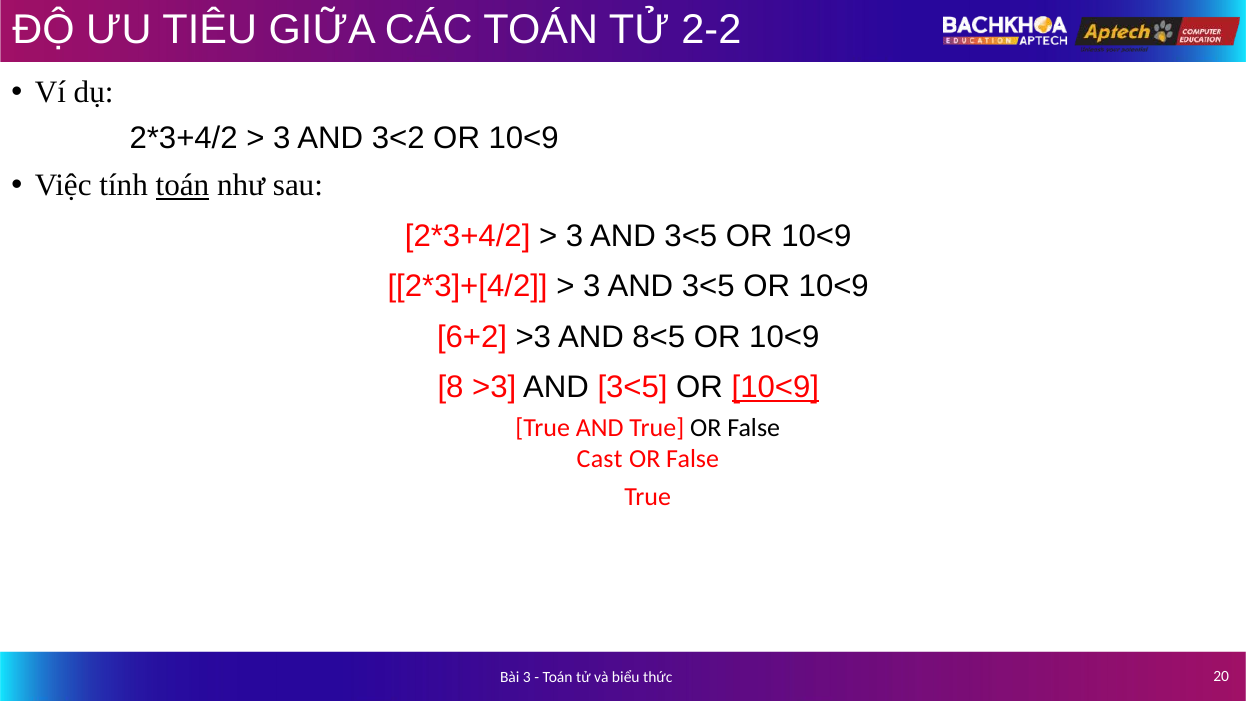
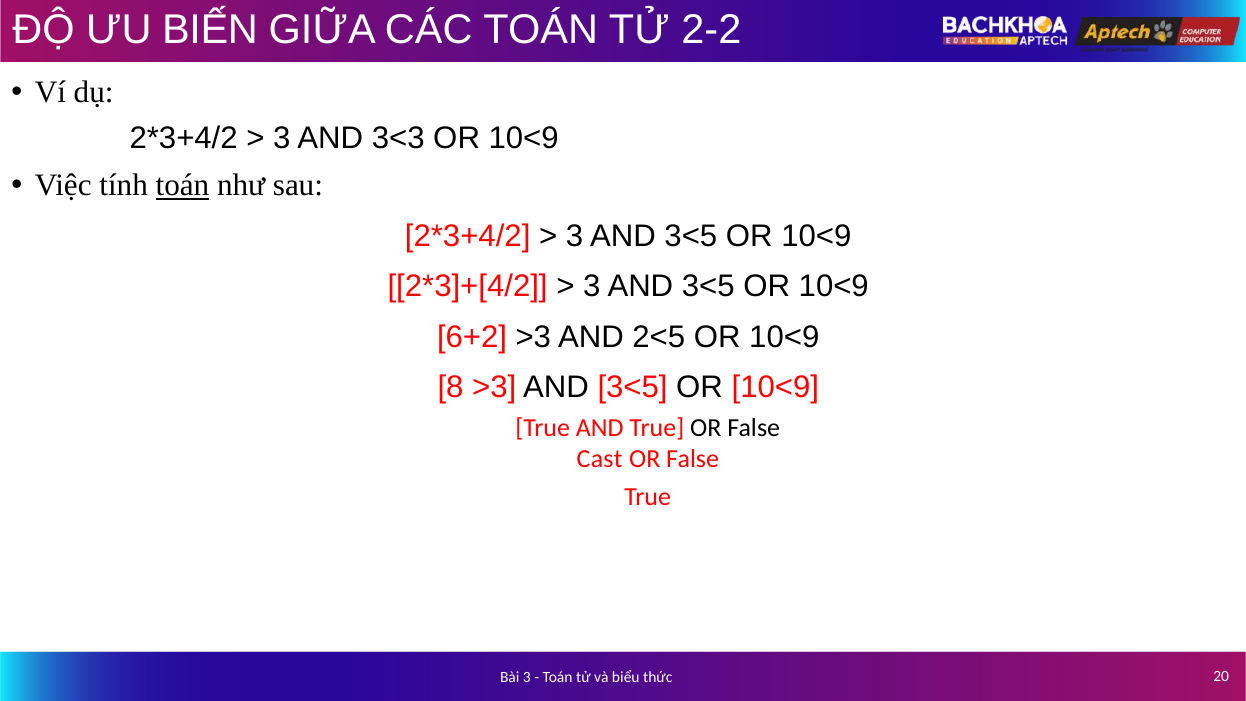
TIÊU: TIÊU -> BIẾN (210, 30)
3<2: 3<2 -> 3<3 (398, 139)
8<5: 8<5 -> 2<5 (659, 337)
10<9 underline: present -> none (775, 387)
